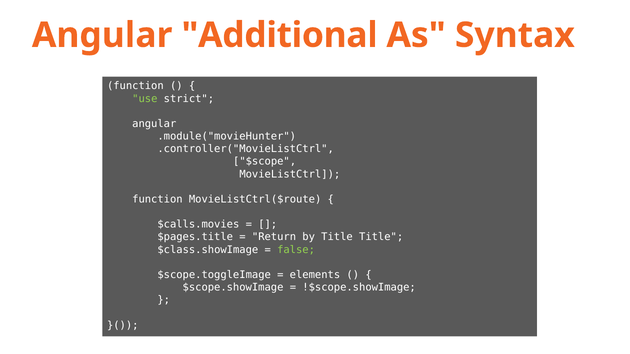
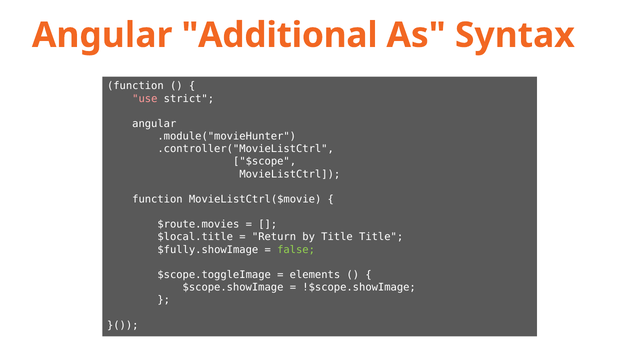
use colour: light green -> pink (145, 99)
MovieListCtrl($route: MovieListCtrl($route -> MovieListCtrl($movie (255, 199)
$calls.movies: $calls.movies -> $route.movies (198, 225)
$pages.title: $pages.title -> $local.title (195, 237)
$class.showImage: $class.showImage -> $fully.showImage (208, 250)
